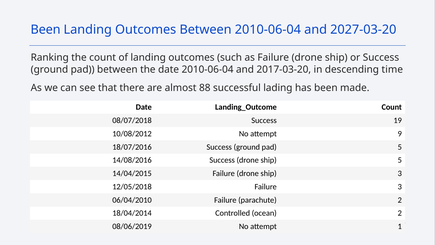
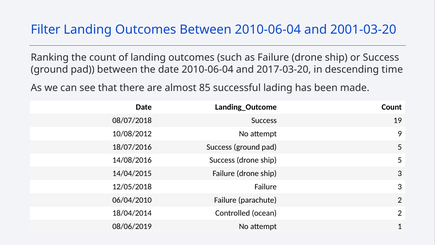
Been: Been -> Filter (46, 29)
2027-03-20: 2027-03-20 -> 2001-03-20 (363, 29)
88: 88 -> 85 (205, 88)
